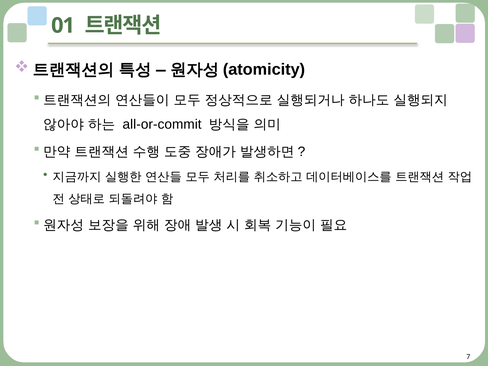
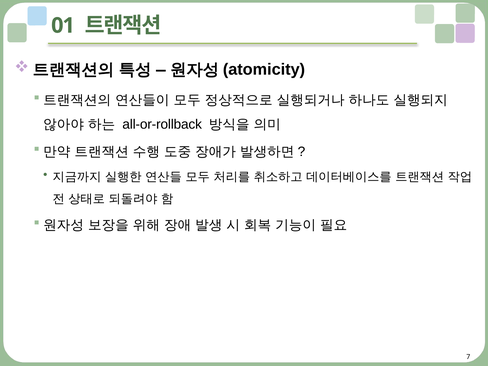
all-or-commit: all-or-commit -> all-or-rollback (162, 124)
